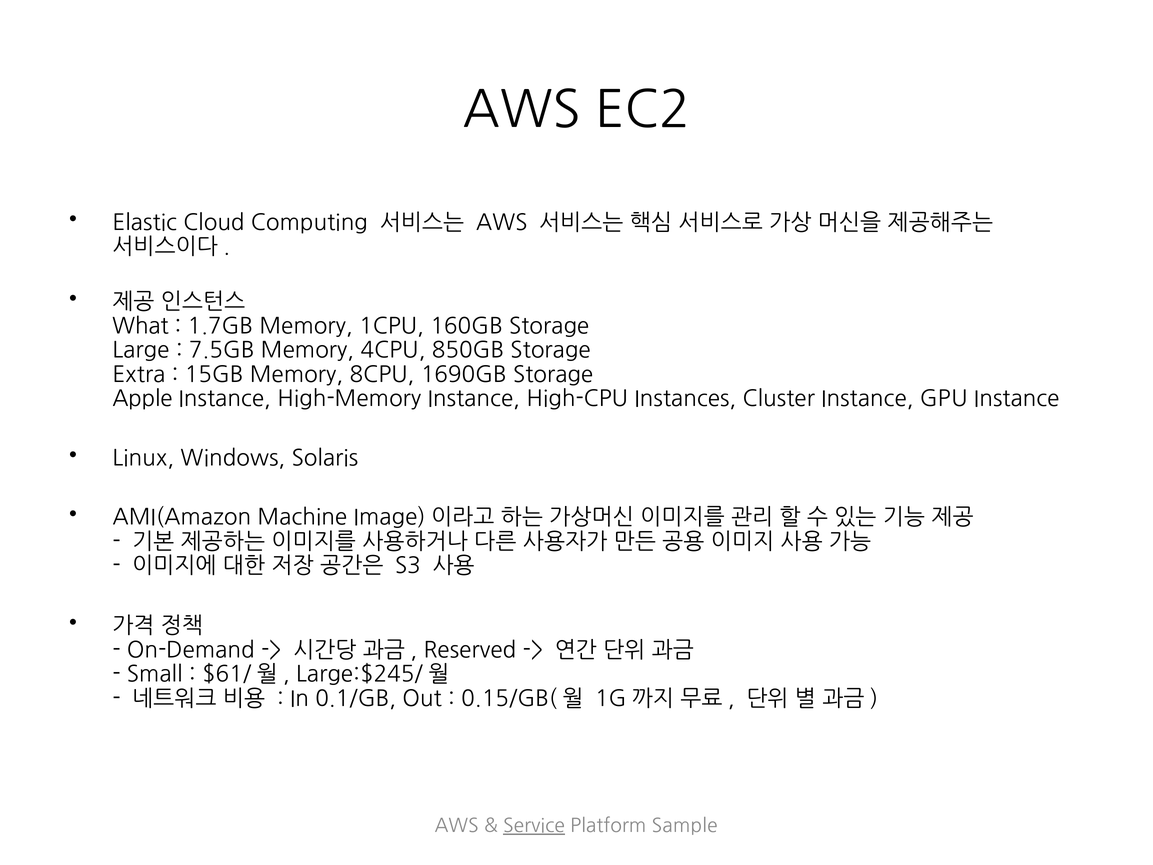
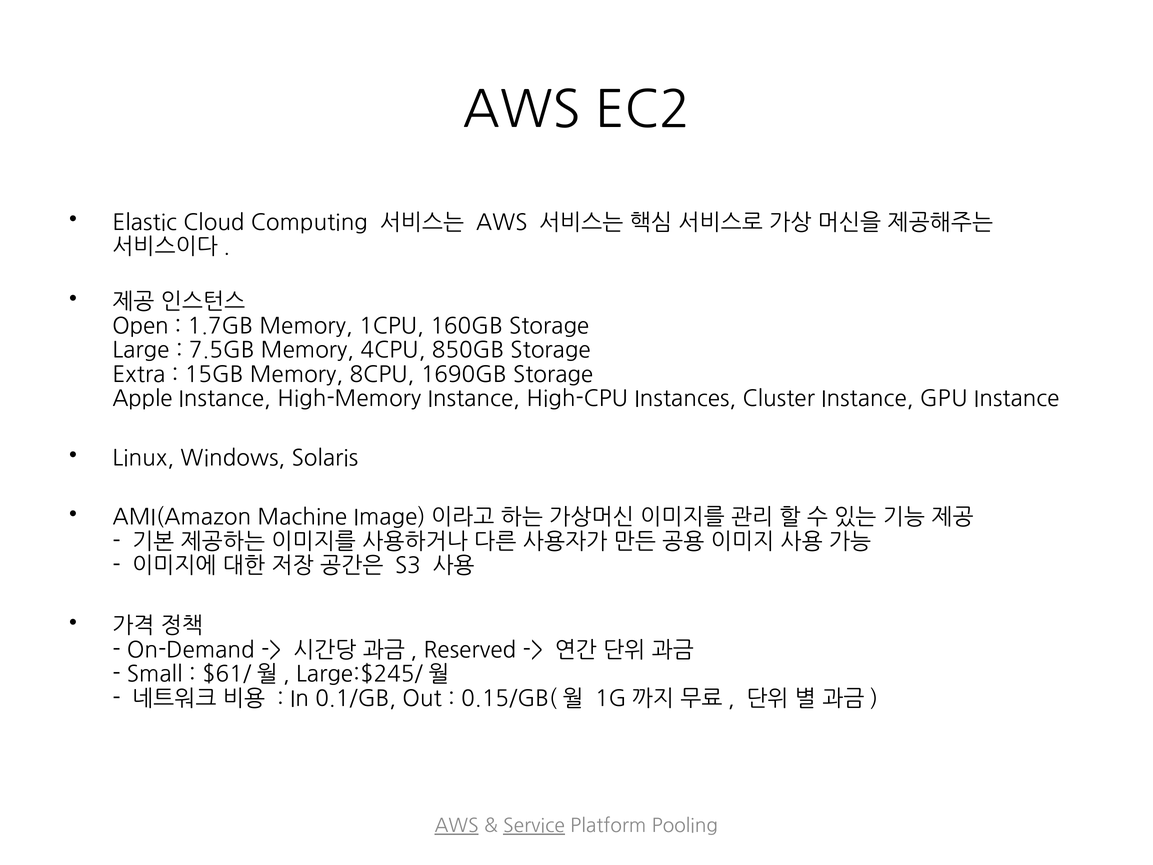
What: What -> Open (140, 326)
AWS underline: none -> present (457, 826)
Sample: Sample -> Pooling (685, 826)
